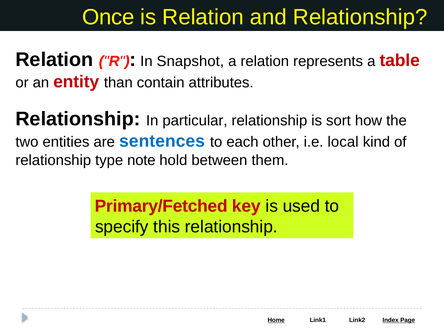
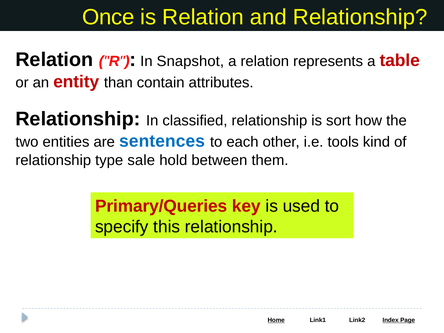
particular: particular -> classified (195, 121)
local: local -> tools (343, 142)
note: note -> sale (141, 160)
Primary/Fetched: Primary/Fetched -> Primary/Queries (161, 206)
